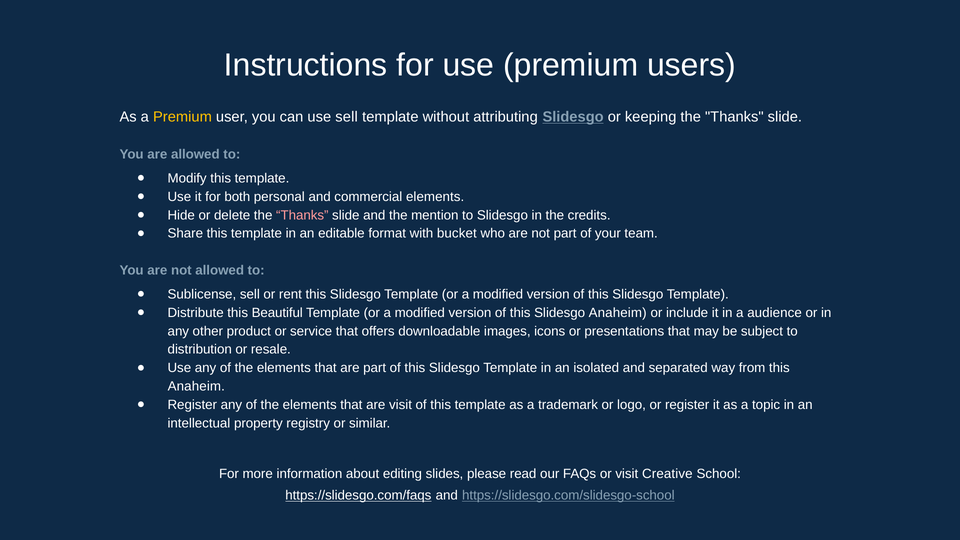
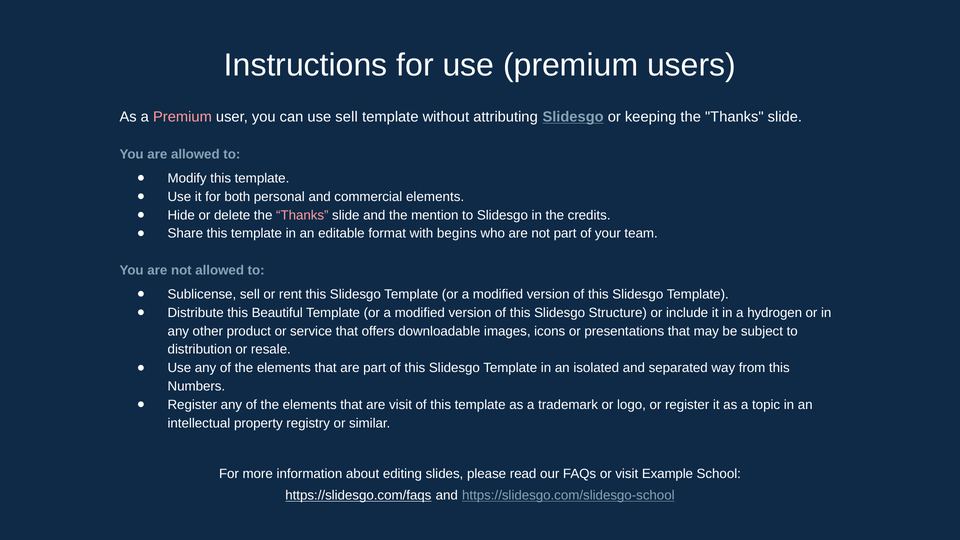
Premium colour: yellow -> pink (182, 117)
bucket: bucket -> begins (457, 234)
Slidesgo Anaheim: Anaheim -> Structure (618, 313)
audience: audience -> hydrogen (775, 313)
Anaheim: Anaheim -> Numbers (196, 386)
Creative: Creative -> Example (667, 474)
